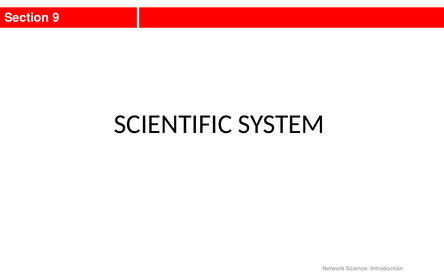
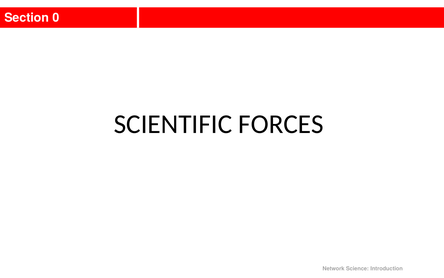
9: 9 -> 0 (56, 18)
SYSTEM: SYSTEM -> FORCES (281, 124)
